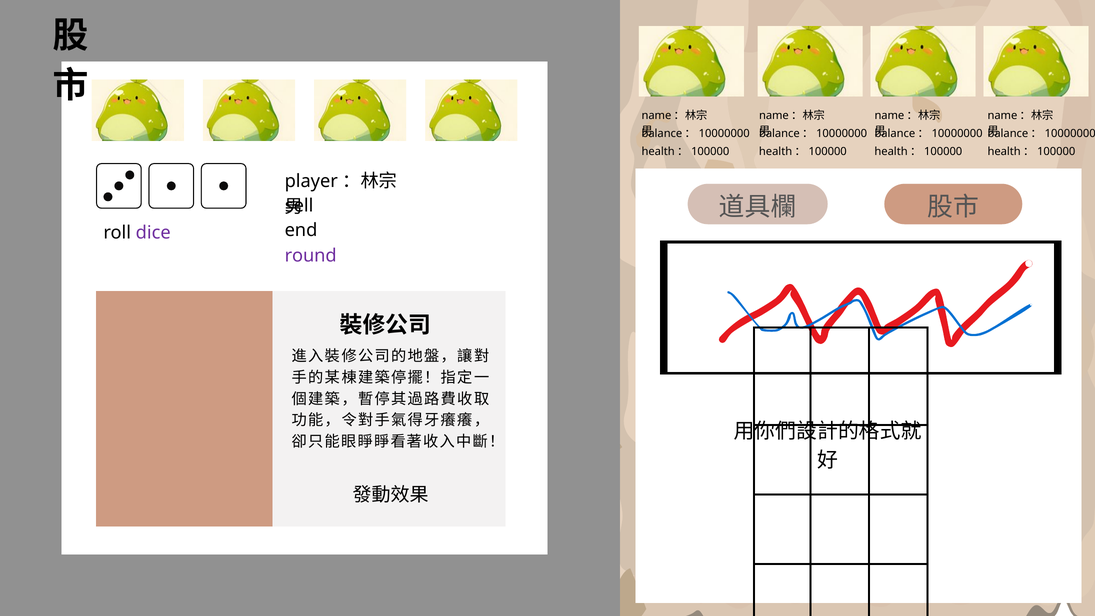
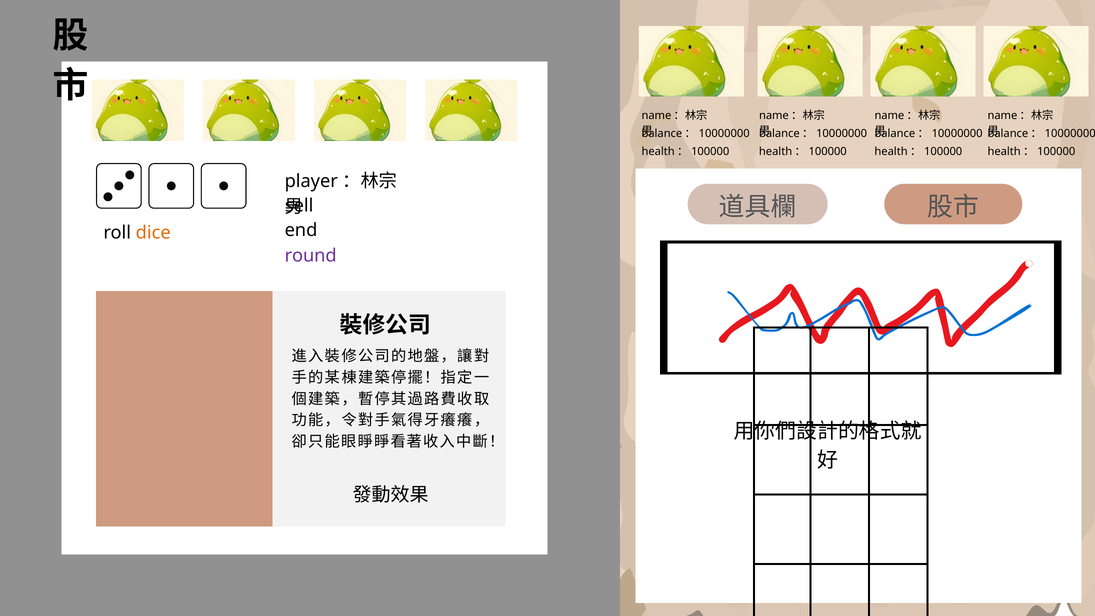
dice colour: purple -> orange (153, 233)
